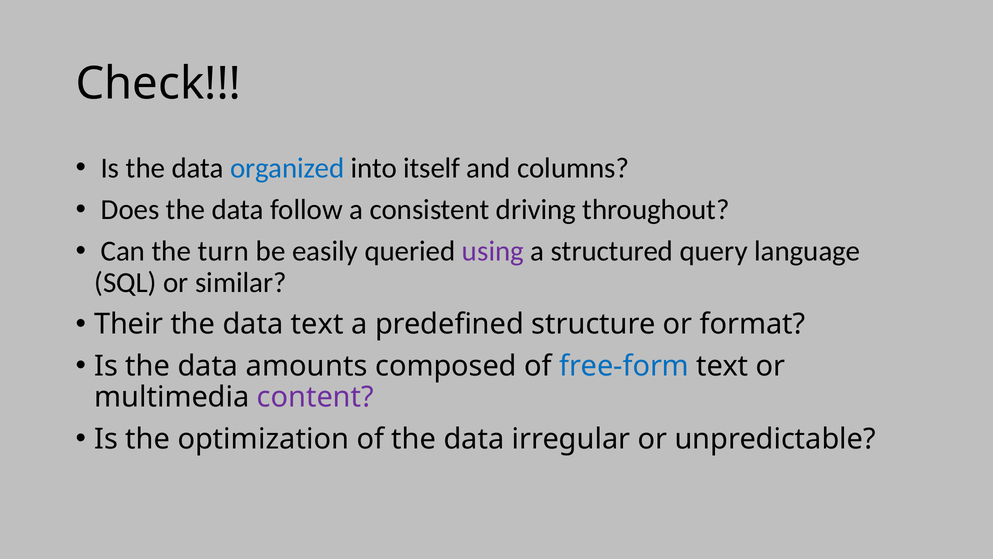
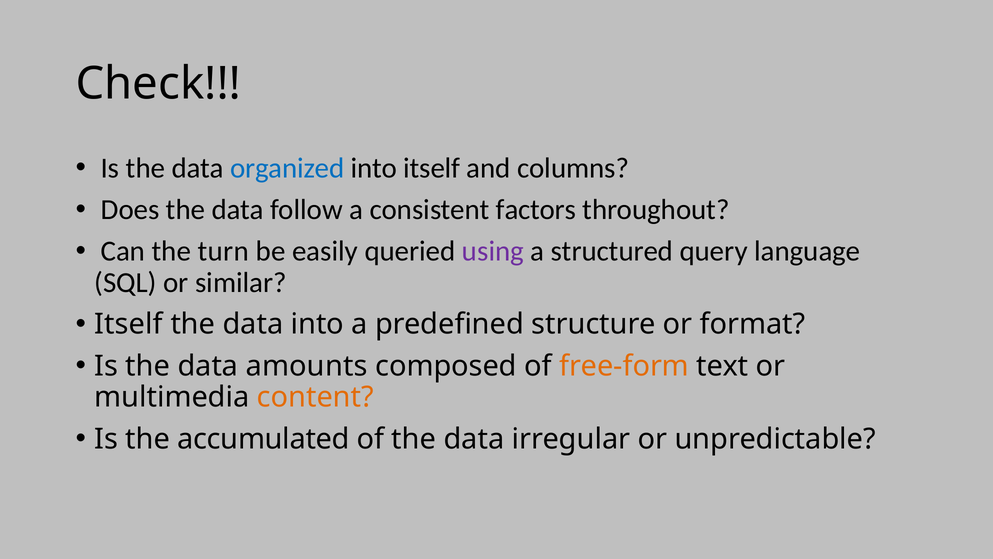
driving: driving -> factors (536, 210)
Their: Their -> Itself (129, 324)
data text: text -> into (317, 324)
free-form colour: blue -> orange (624, 366)
content colour: purple -> orange (315, 397)
optimization: optimization -> accumulated (263, 439)
